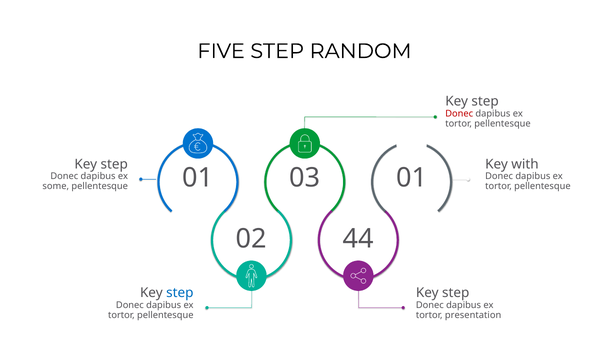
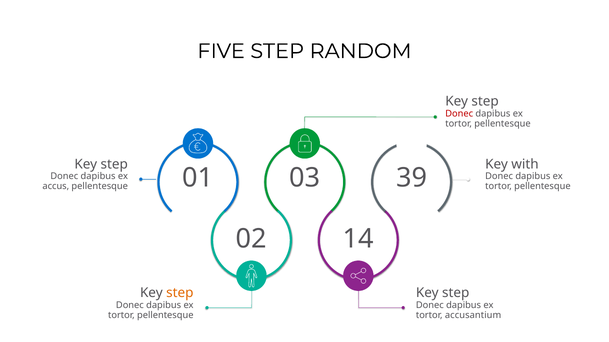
03 01: 01 -> 39 (412, 178)
some: some -> accus (56, 187)
44: 44 -> 14 (358, 239)
step colour: blue -> orange (180, 293)
presentation: presentation -> accusantium (473, 316)
